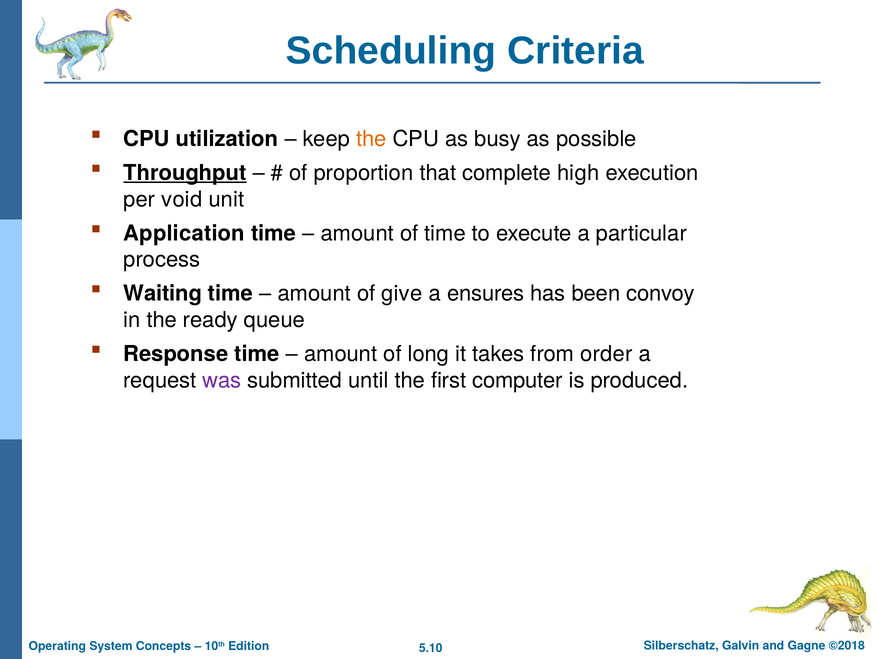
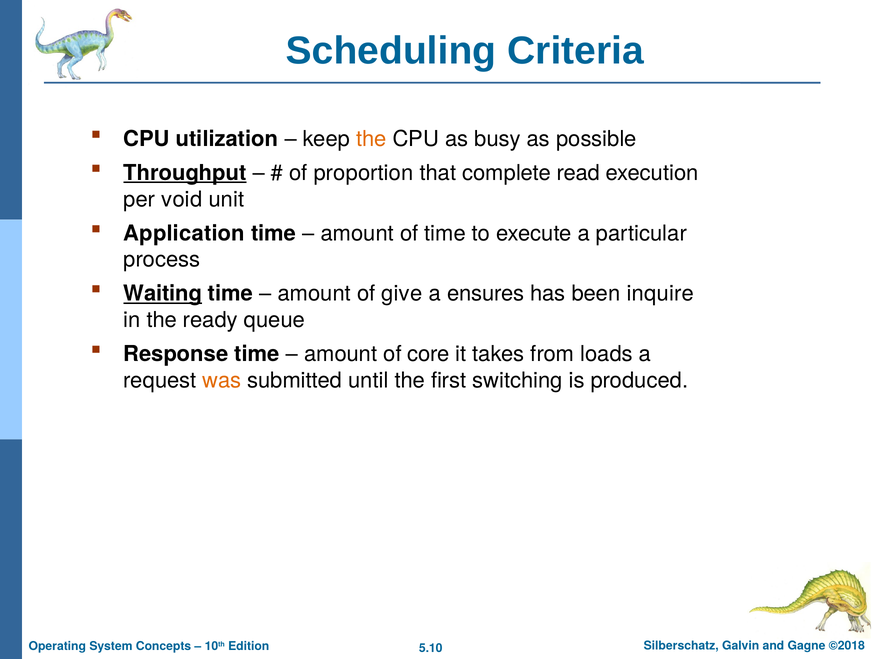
high: high -> read (578, 173)
Waiting underline: none -> present (163, 294)
convoy: convoy -> inquire (660, 294)
long: long -> core (428, 354)
order: order -> loads (607, 354)
was colour: purple -> orange (222, 381)
computer: computer -> switching (517, 381)
